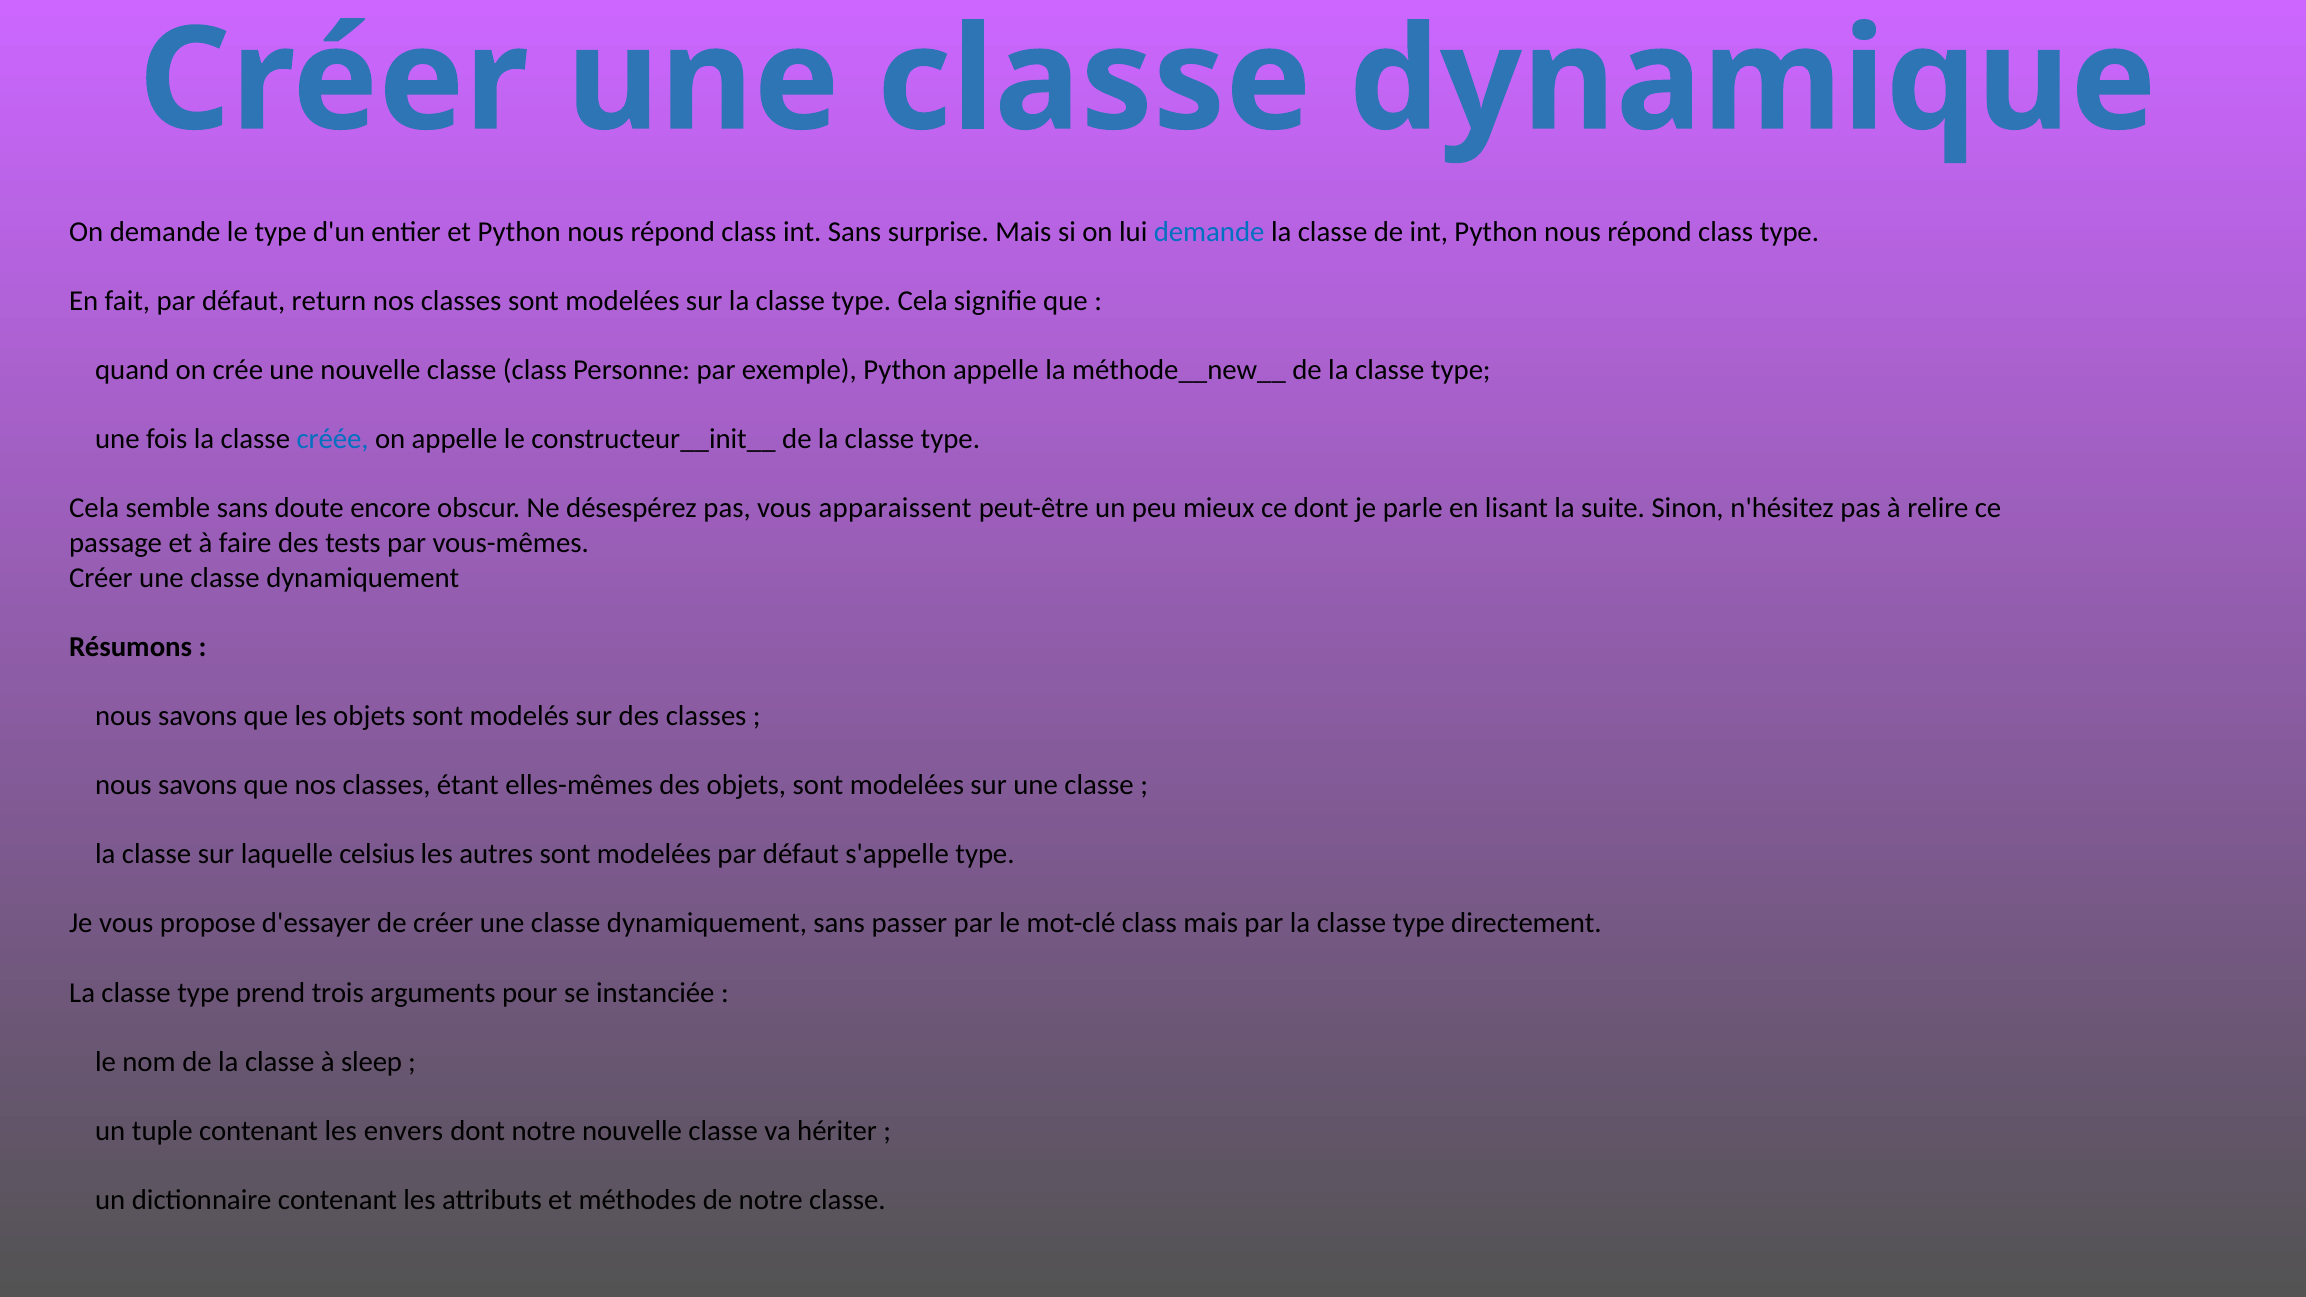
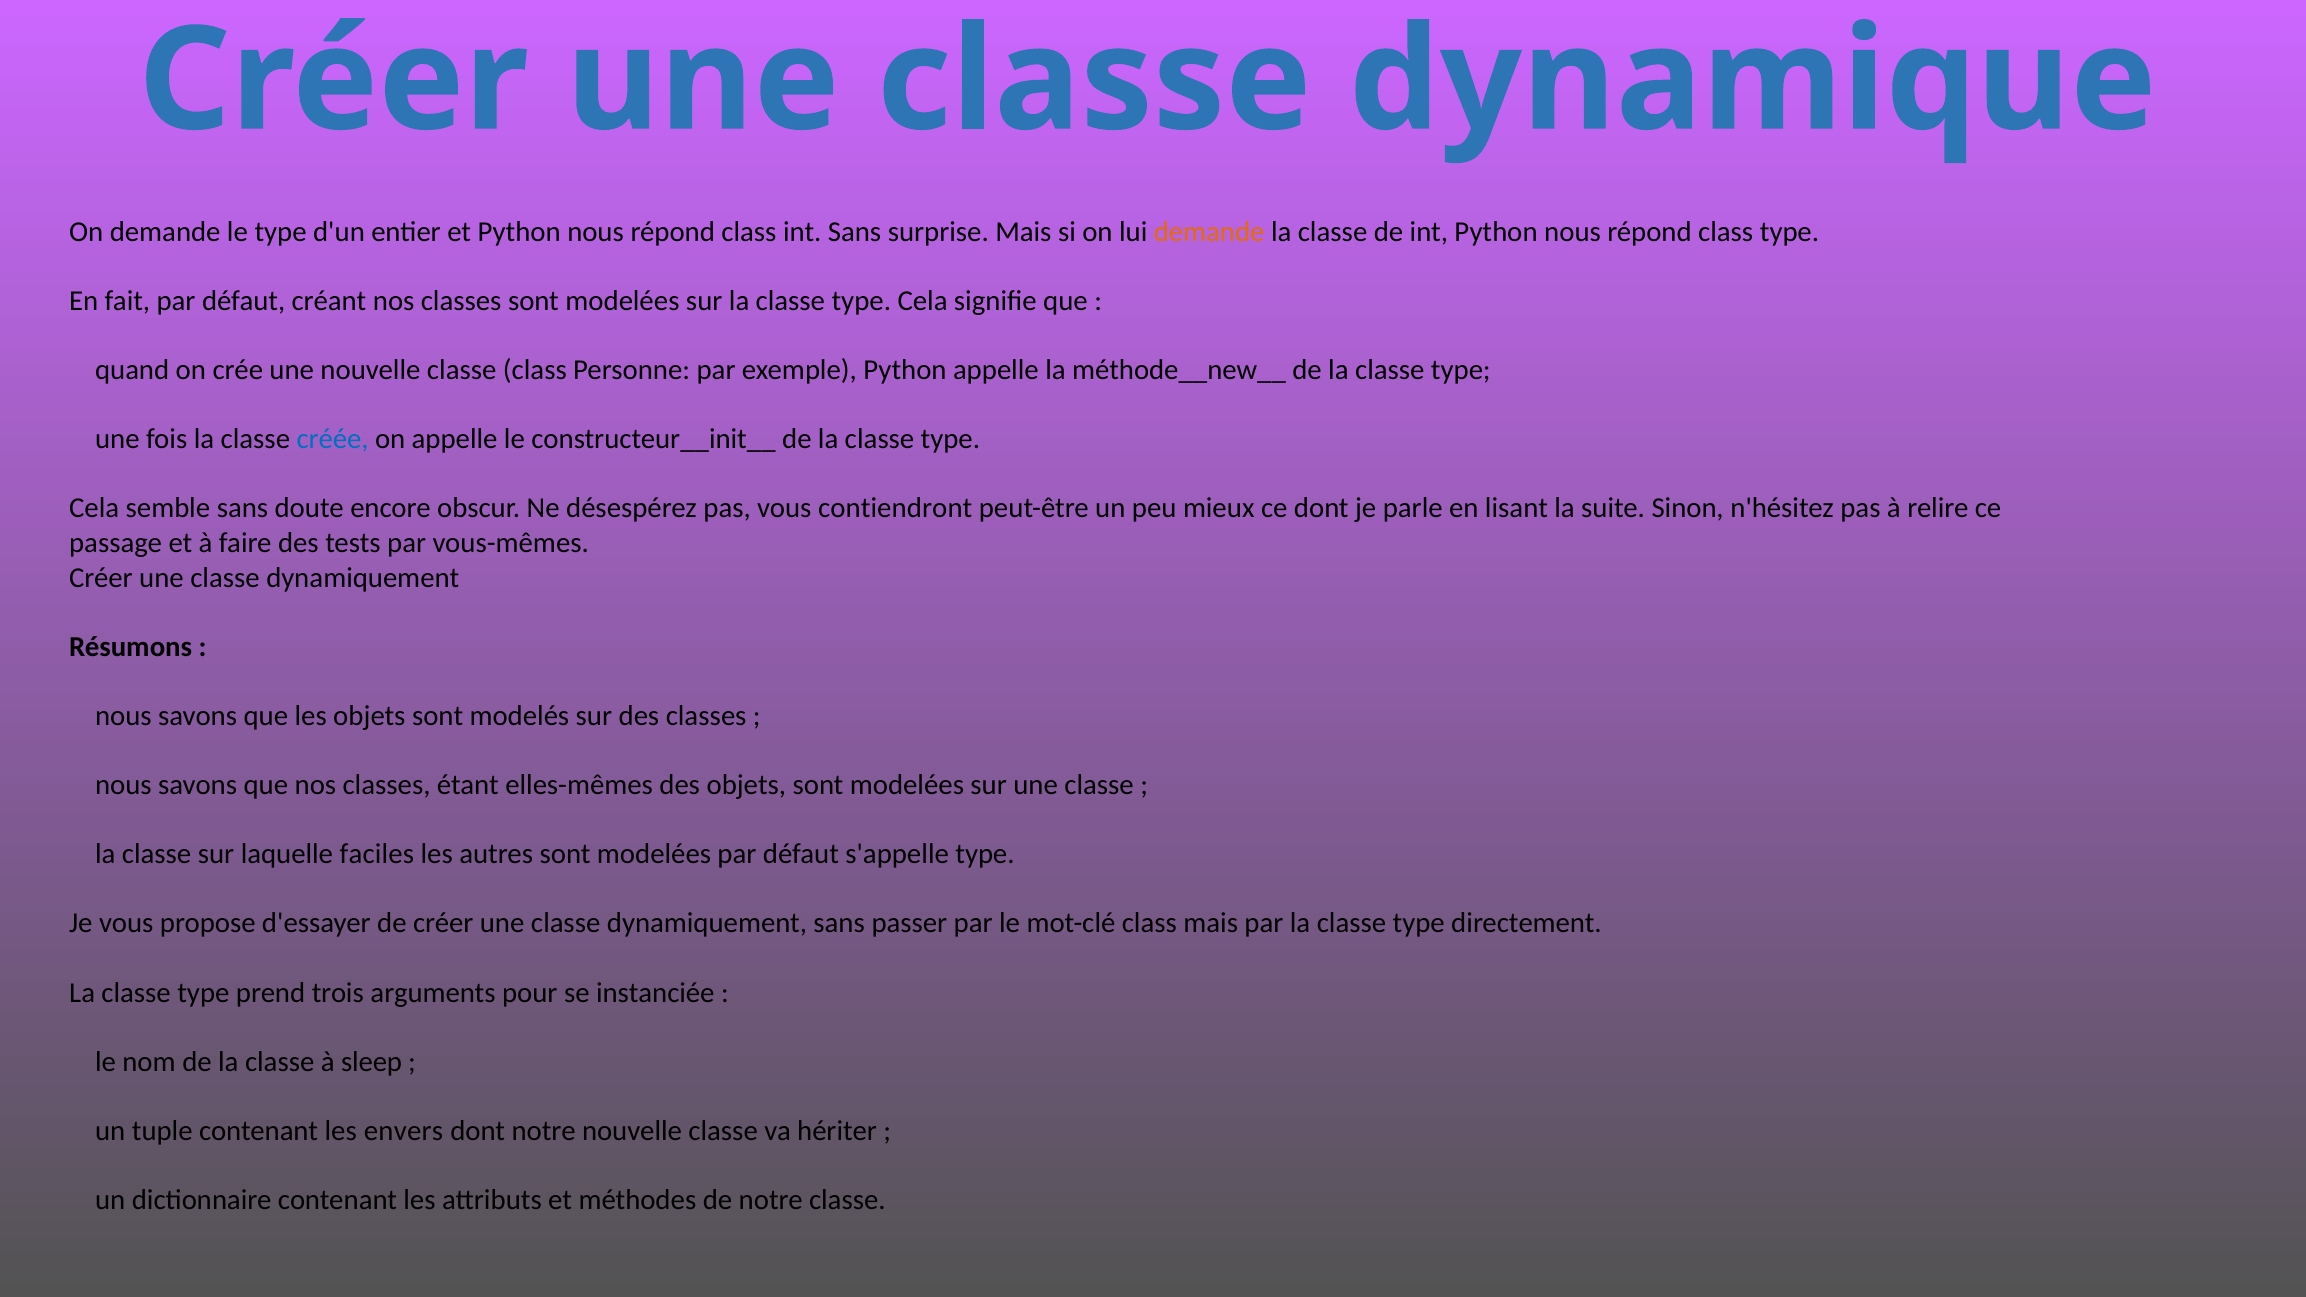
demande colour: blue -> orange (1209, 232)
return: return -> créant (329, 301)
apparaissent: apparaissent -> contiendront (895, 508)
celsius: celsius -> faciles (377, 854)
